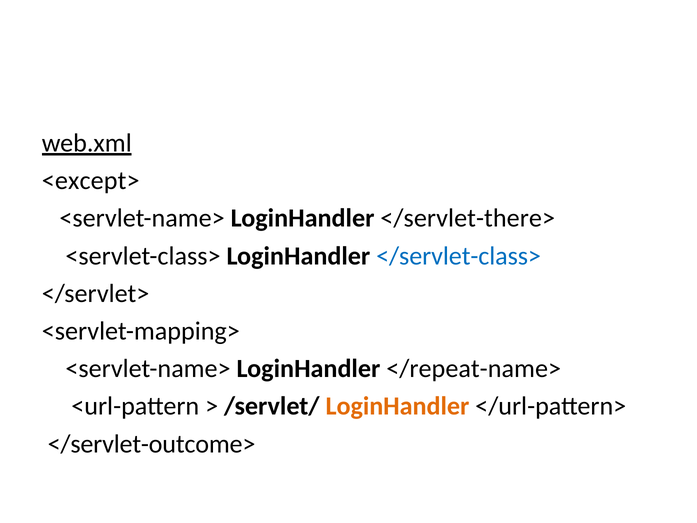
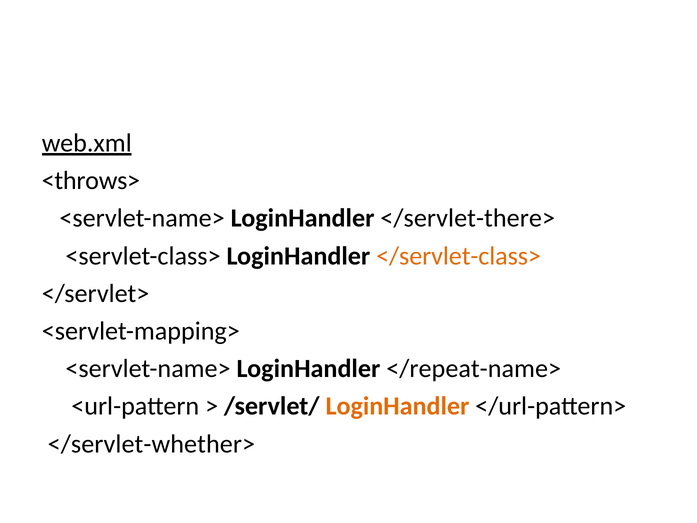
<except>: <except> -> <throws> (91, 181)
</servlet-class> colour: blue -> orange (459, 256)
</servlet-outcome>: </servlet-outcome> -> </servlet-whether> (151, 444)
